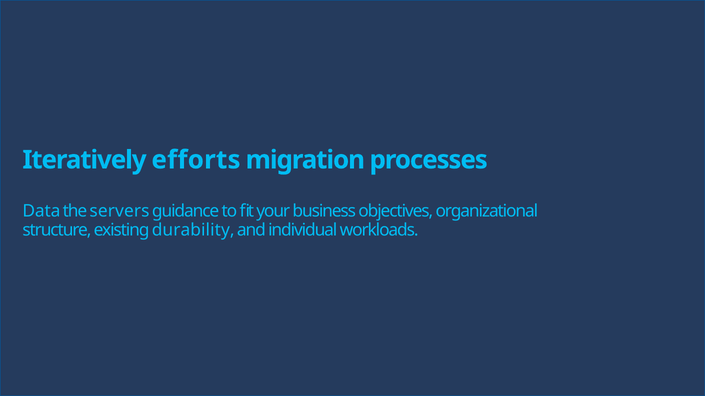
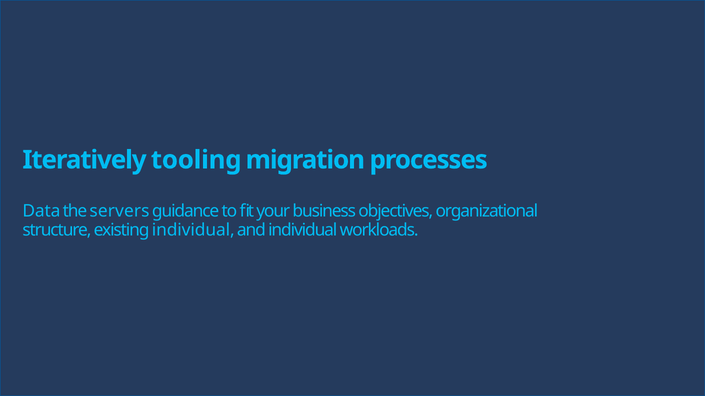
efforts: efforts -> tooling (196, 160)
existing durability: durability -> individual (193, 230)
